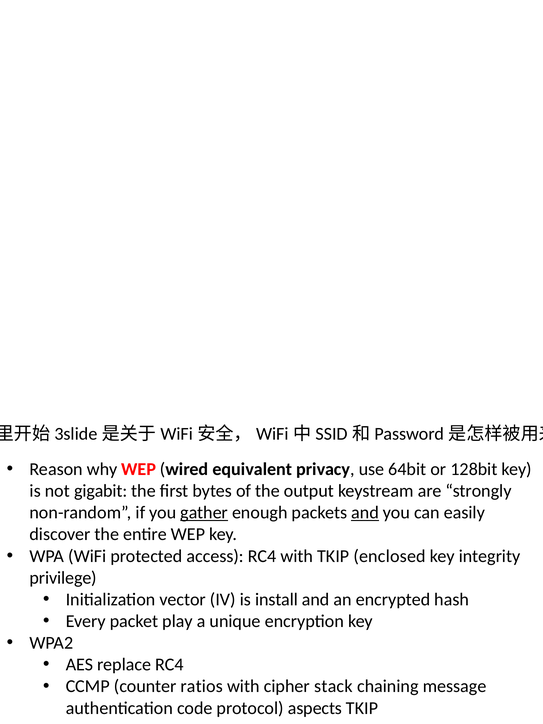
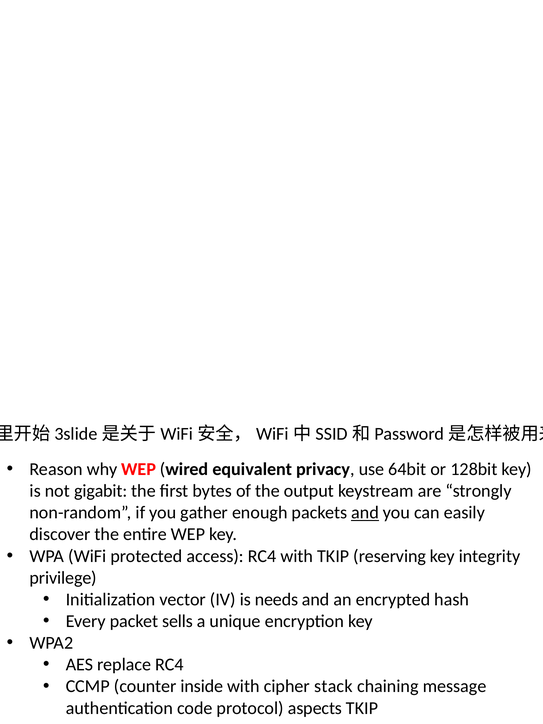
gather underline: present -> none (204, 513)
enclosed: enclosed -> reserving (390, 556)
install: install -> needs (277, 599)
play: play -> sells (178, 621)
ratios: ratios -> inside (202, 686)
